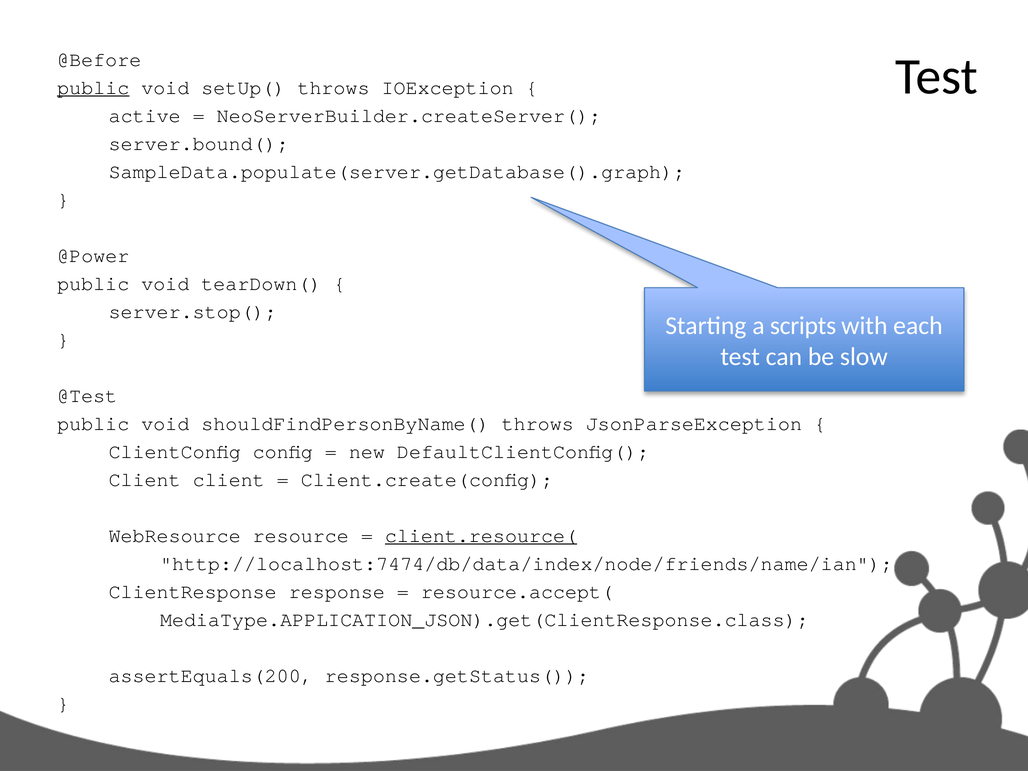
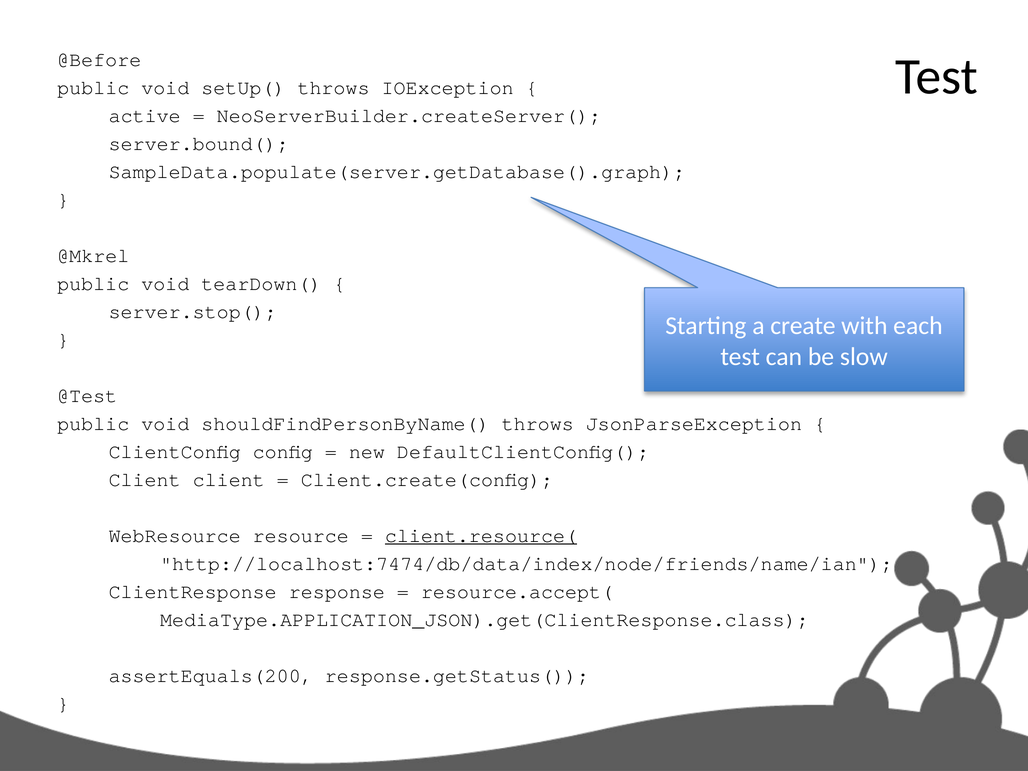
public underline: present -> none (93, 87)
@Power: @Power -> @Mkrel (93, 255)
scripts: scripts -> create (803, 326)
